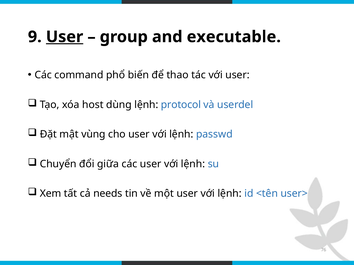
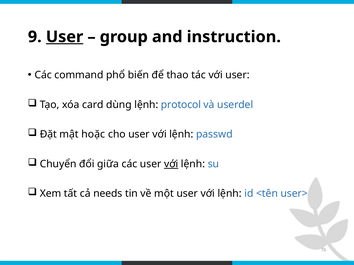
executable: executable -> instruction (234, 37)
host: host -> card (93, 105)
vùng: vùng -> hoặc (93, 135)
với underline: none -> present (171, 164)
